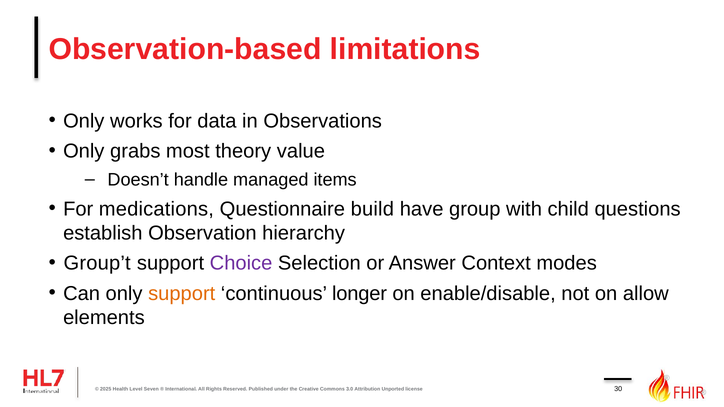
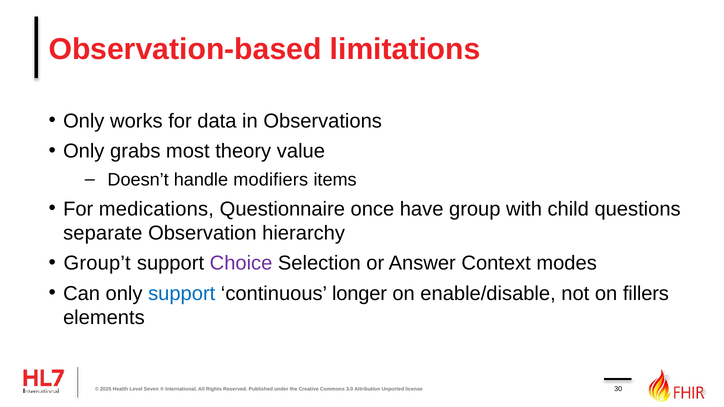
managed: managed -> modifiers (271, 180)
build: build -> once (372, 209)
establish: establish -> separate (103, 233)
support colour: orange -> blue (182, 294)
allow: allow -> fillers (646, 294)
